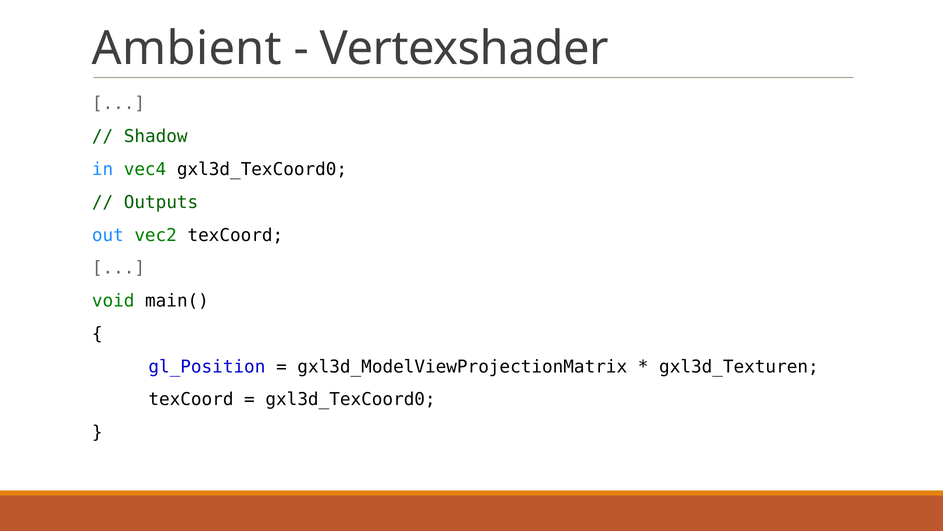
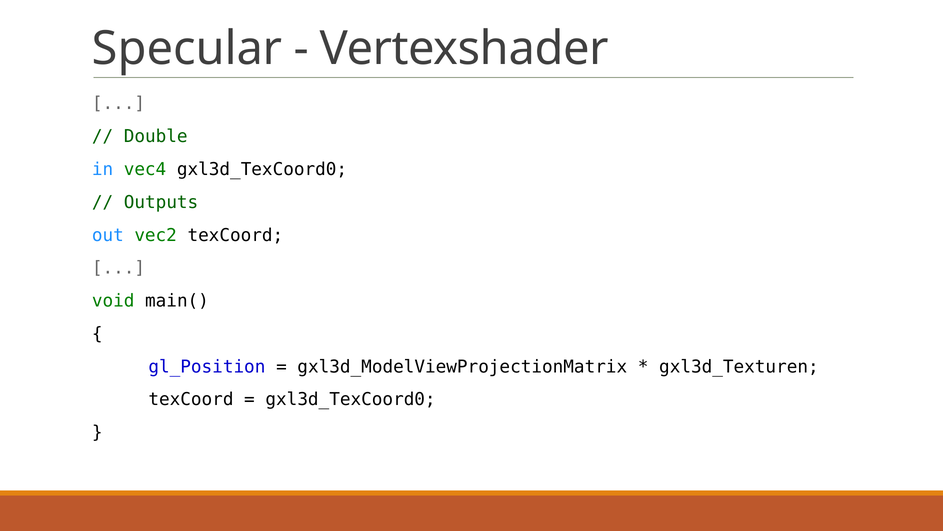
Ambient: Ambient -> Specular (187, 49)
Shadow: Shadow -> Double (156, 136)
